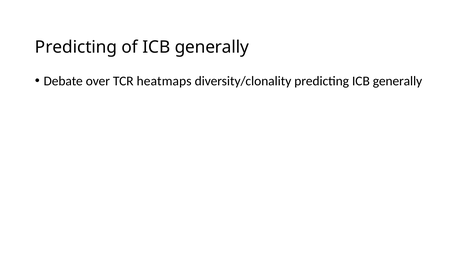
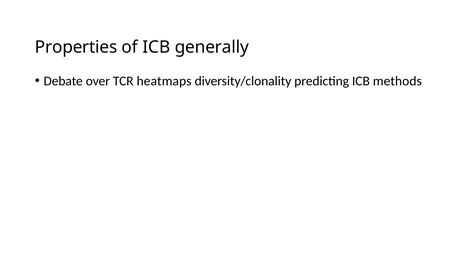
Predicting: Predicting -> Properties (76, 47)
predicting ICB generally: generally -> methods (397, 81)
